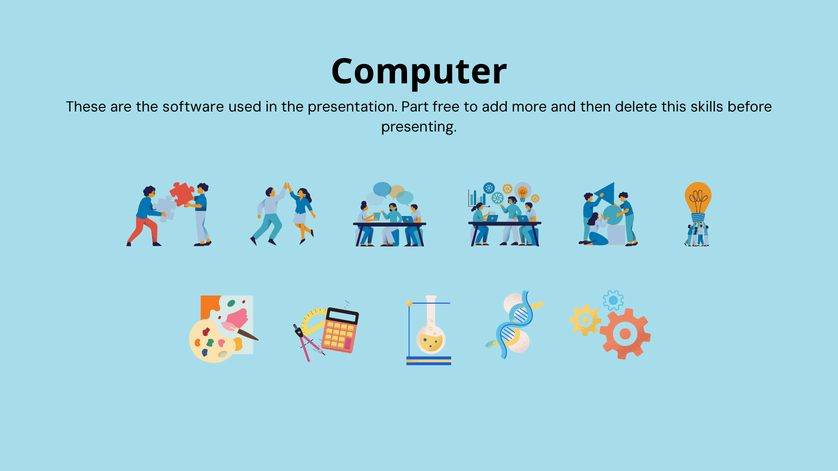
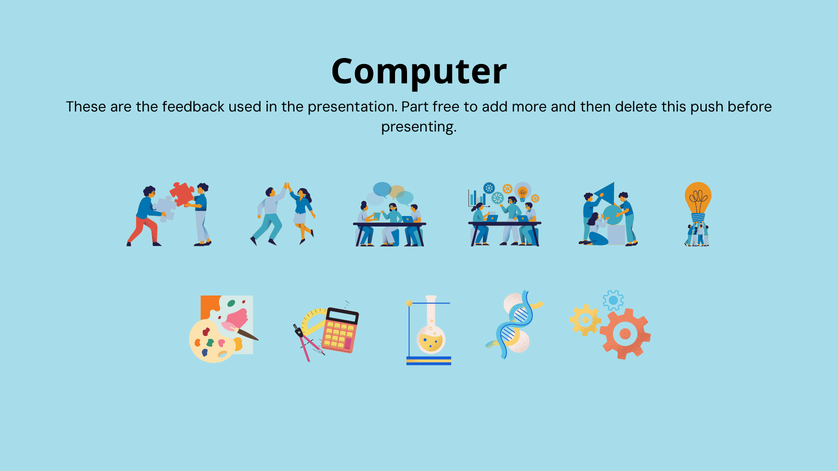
software: software -> feedback (193, 107)
skills: skills -> push (707, 107)
